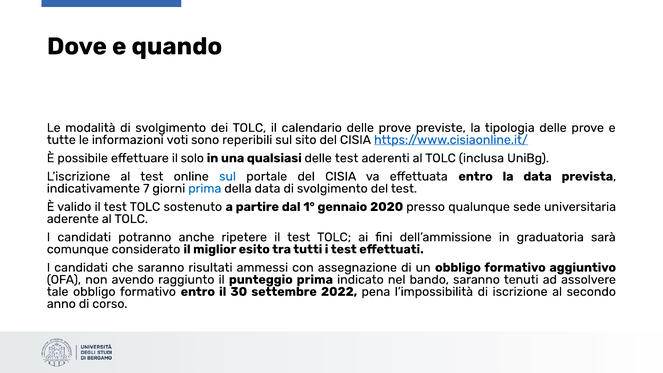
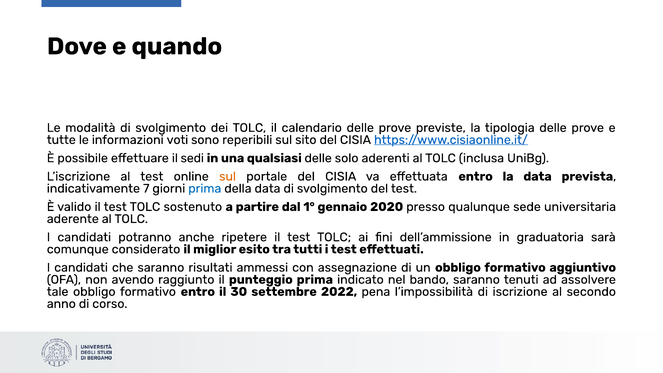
solo: solo -> sedi (192, 158)
delle test: test -> solo (347, 158)
sul colour: blue -> orange (228, 176)
